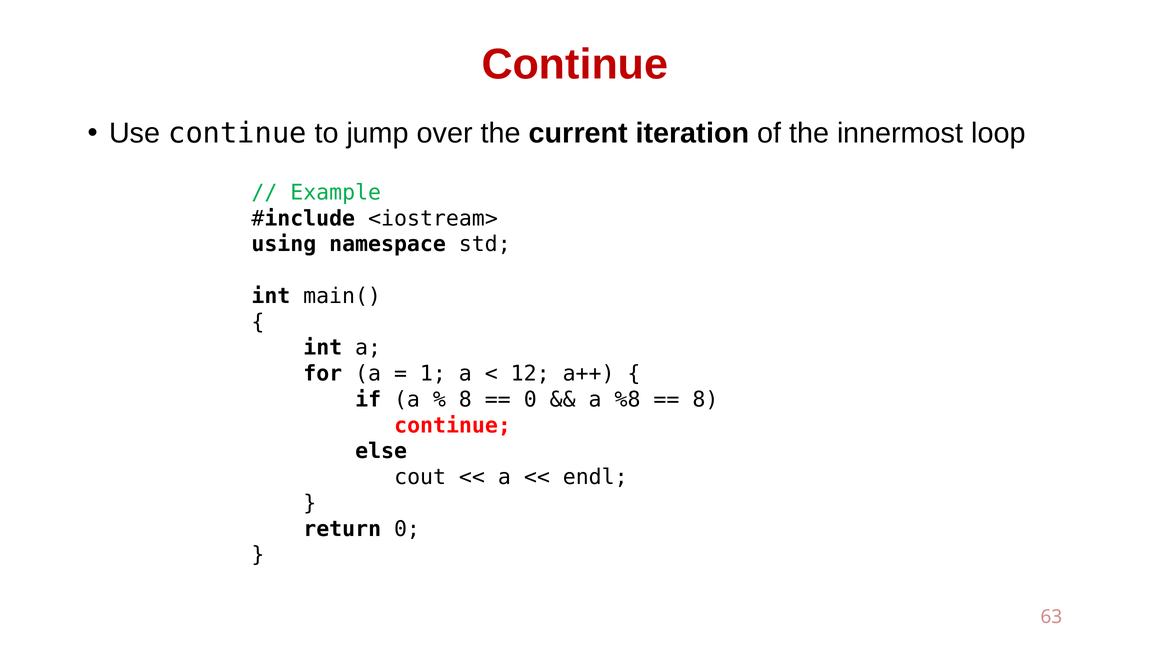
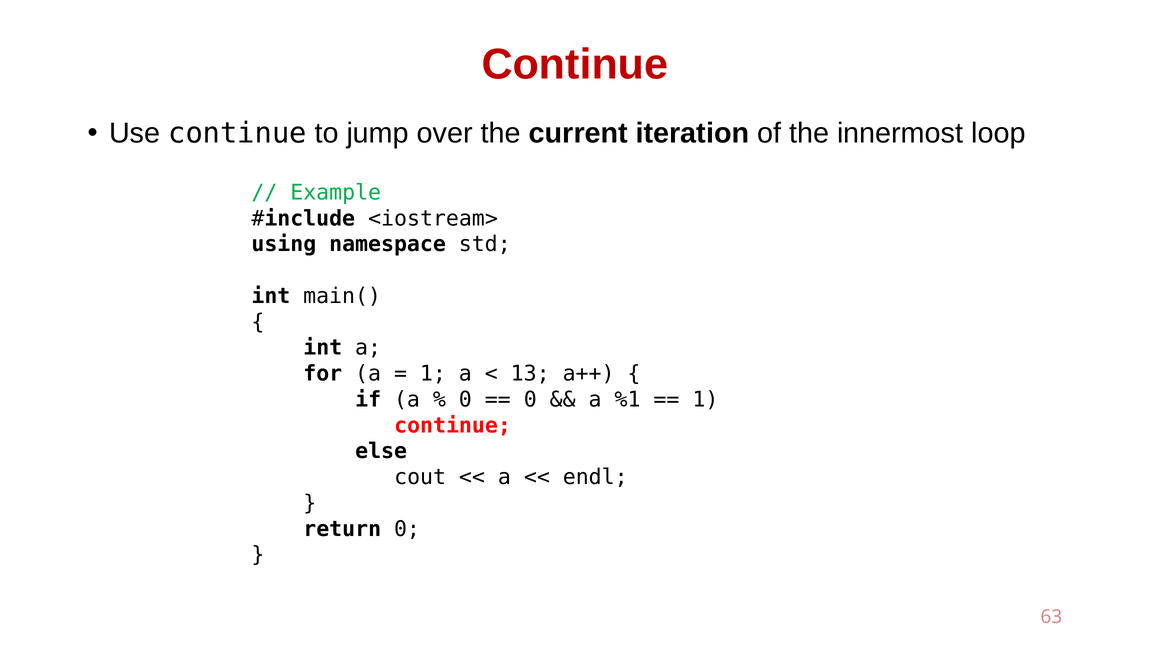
12: 12 -> 13 (530, 374)
8: 8 -> 0 (465, 400)
%8: %8 -> %1 (628, 400)
8: 8 -> 1 (705, 400)
